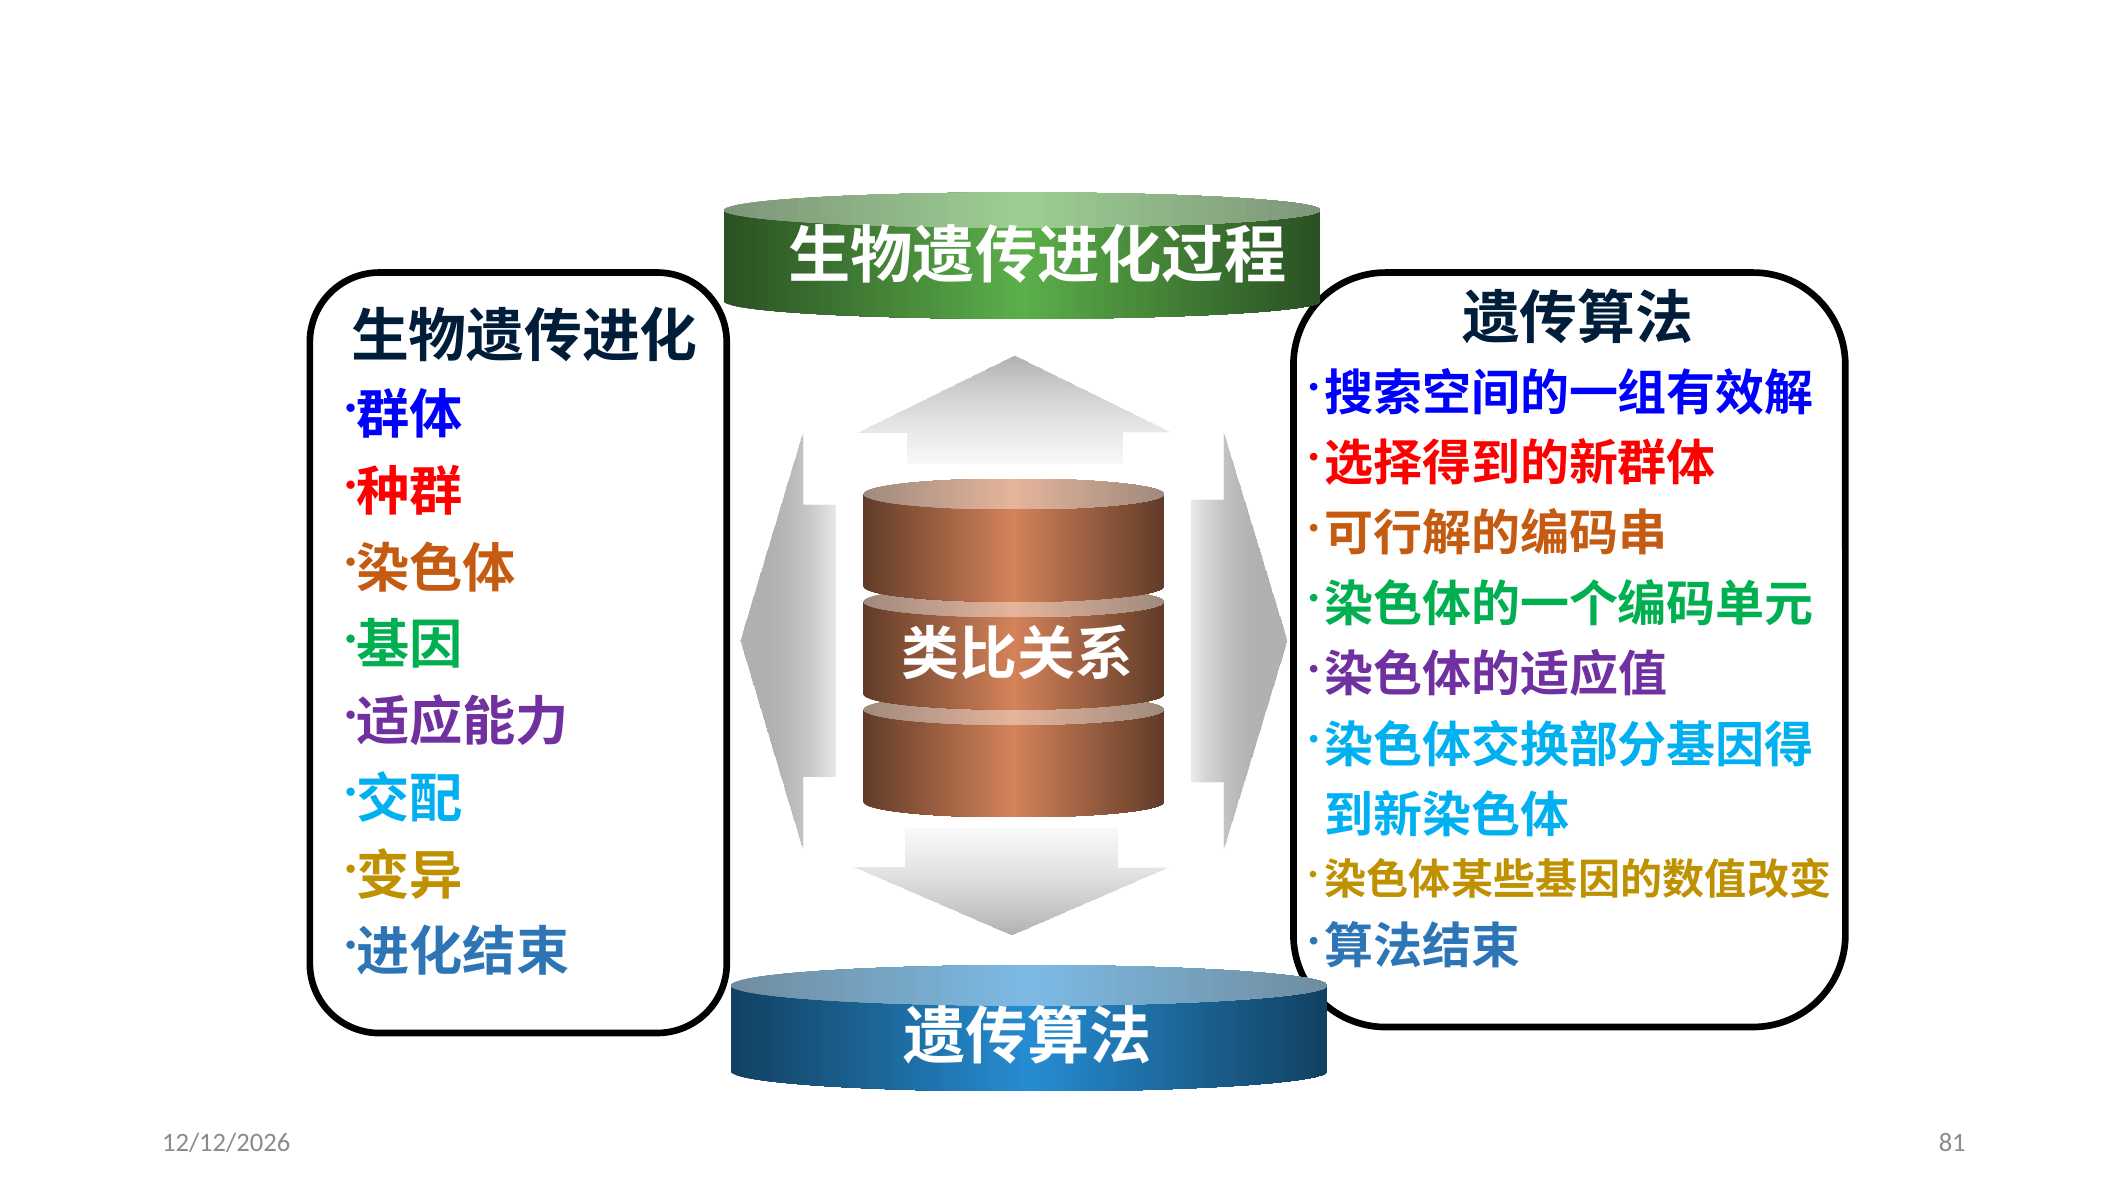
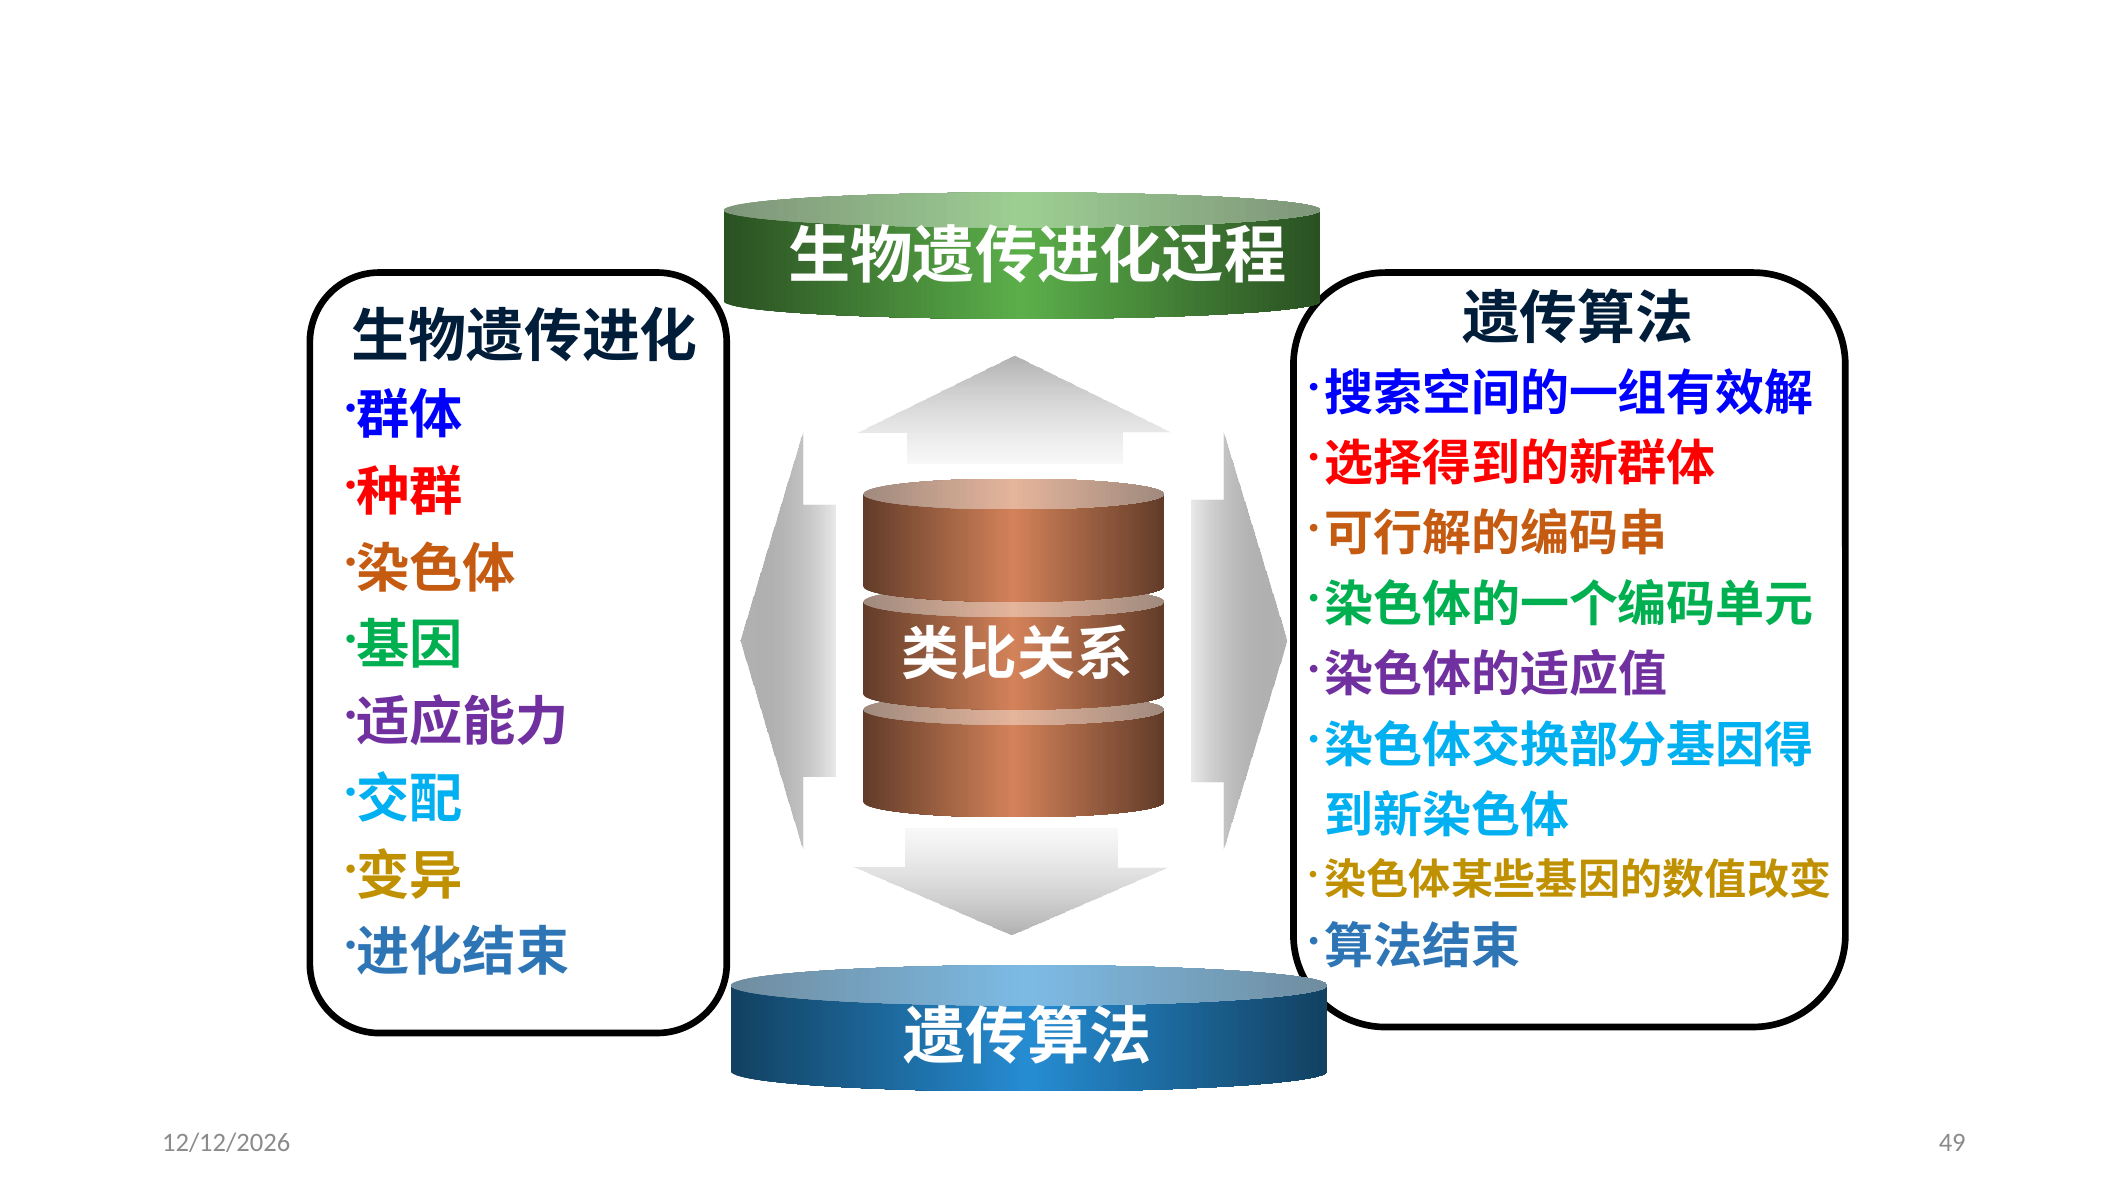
81: 81 -> 49 (1952, 1143)
